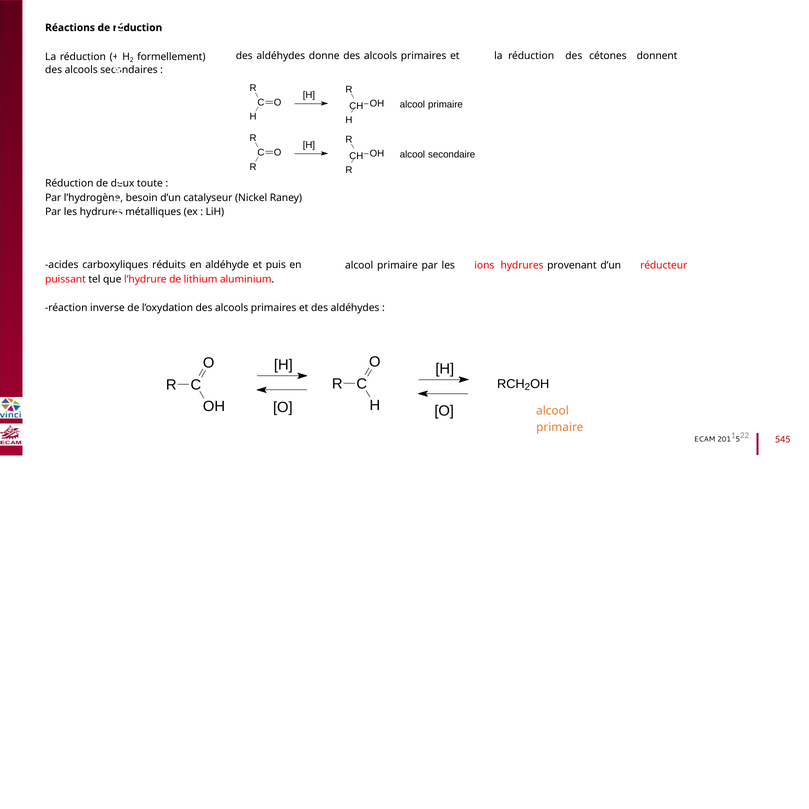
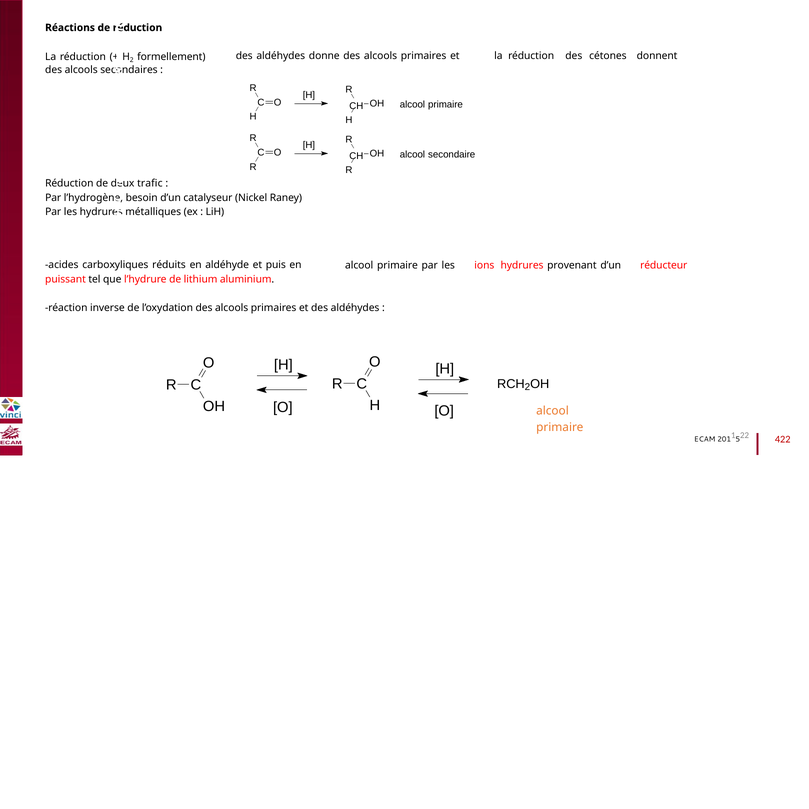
toute: toute -> trafic (150, 183)
545: 545 -> 422 (783, 439)
